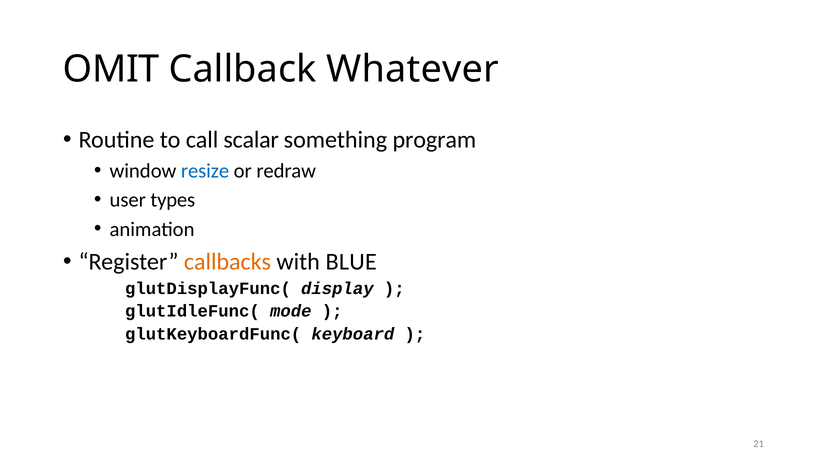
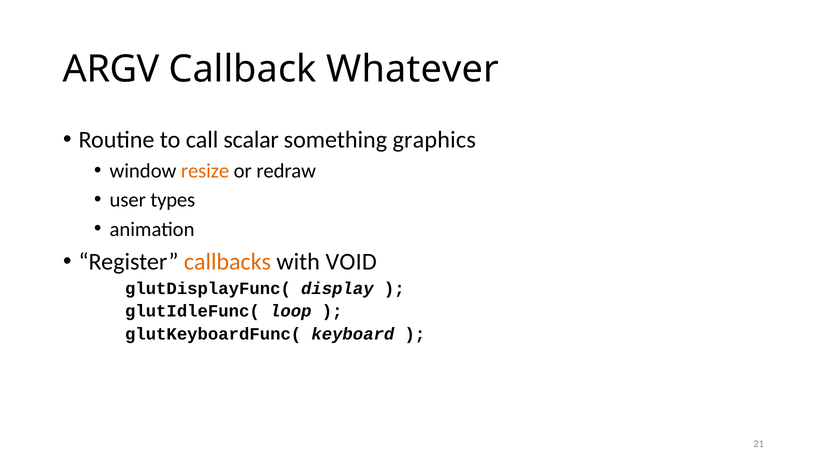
OMIT: OMIT -> ARGV (111, 69)
program: program -> graphics (434, 140)
resize colour: blue -> orange (205, 171)
BLUE: BLUE -> VOID (351, 262)
mode: mode -> loop (291, 311)
